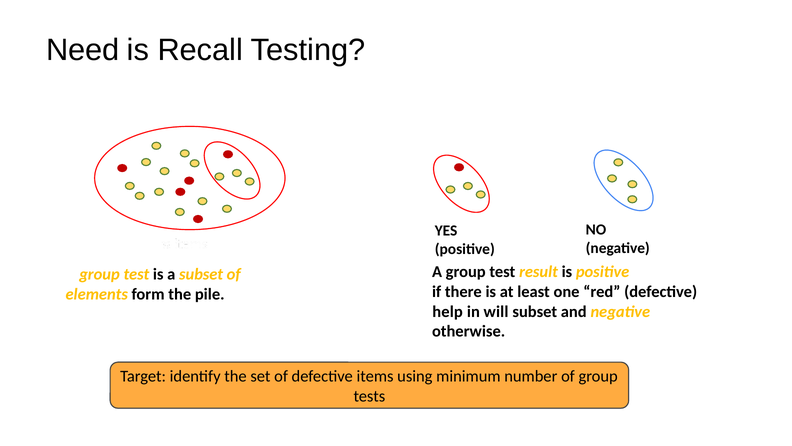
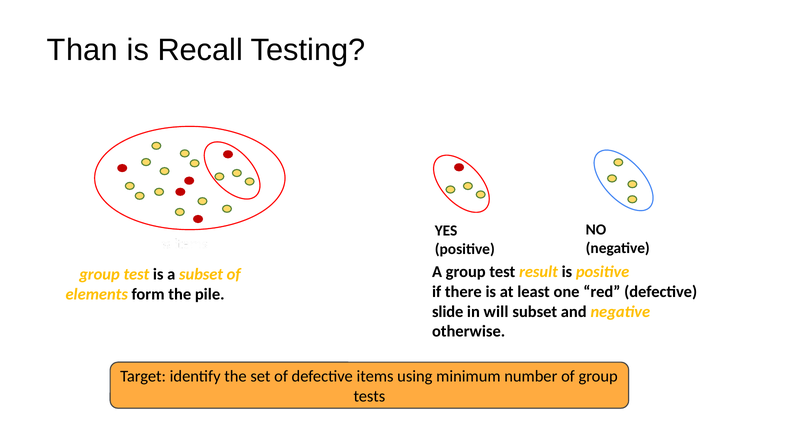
Need: Need -> Than (82, 50)
help: help -> slide (448, 311)
